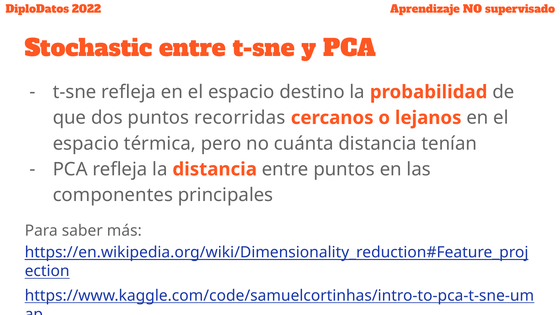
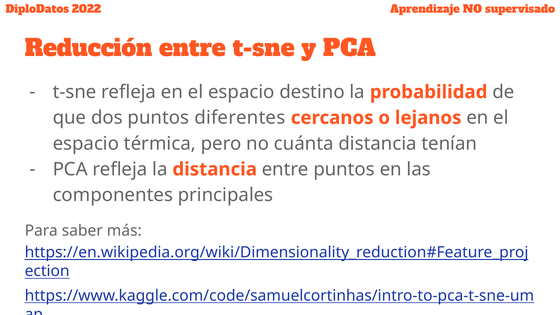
Stochastic: Stochastic -> Reducción (89, 48)
recorridas: recorridas -> diferentes (240, 118)
